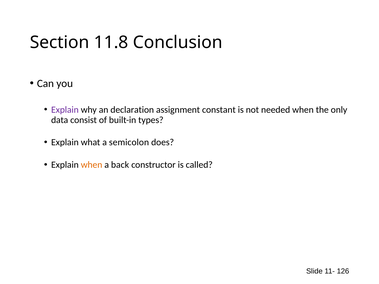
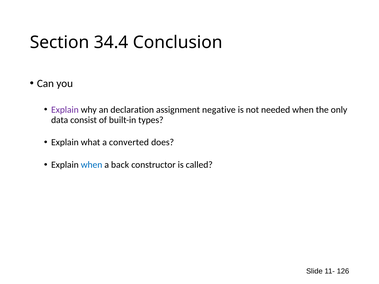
11.8: 11.8 -> 34.4 (111, 42)
constant: constant -> negative (219, 110)
semicolon: semicolon -> converted (129, 142)
when colour: orange -> blue (92, 165)
